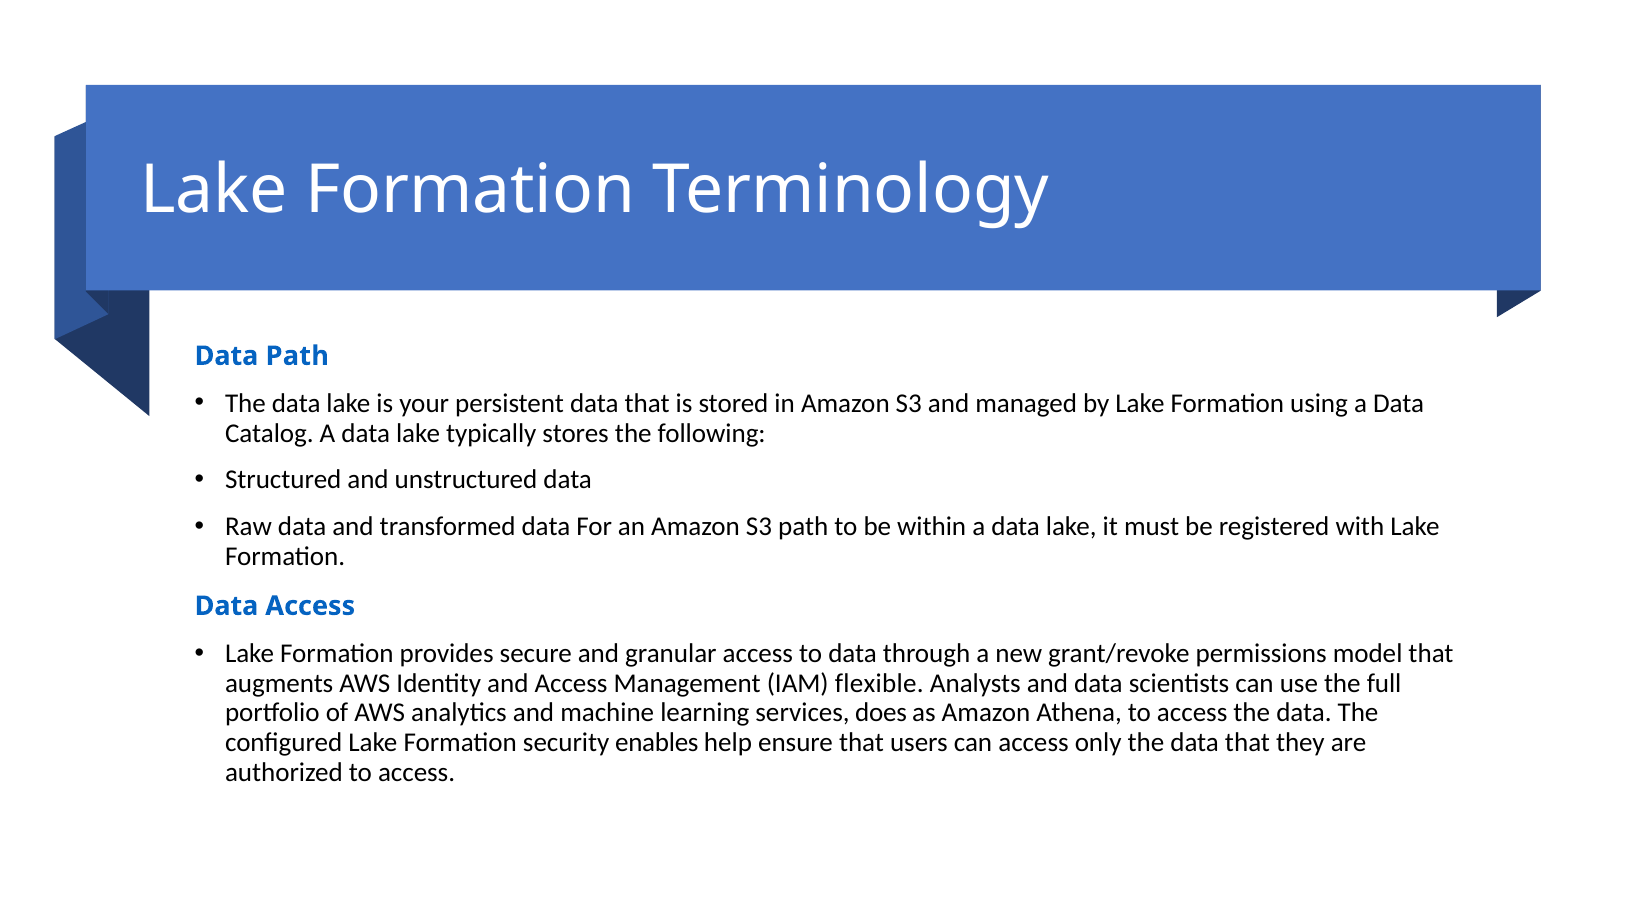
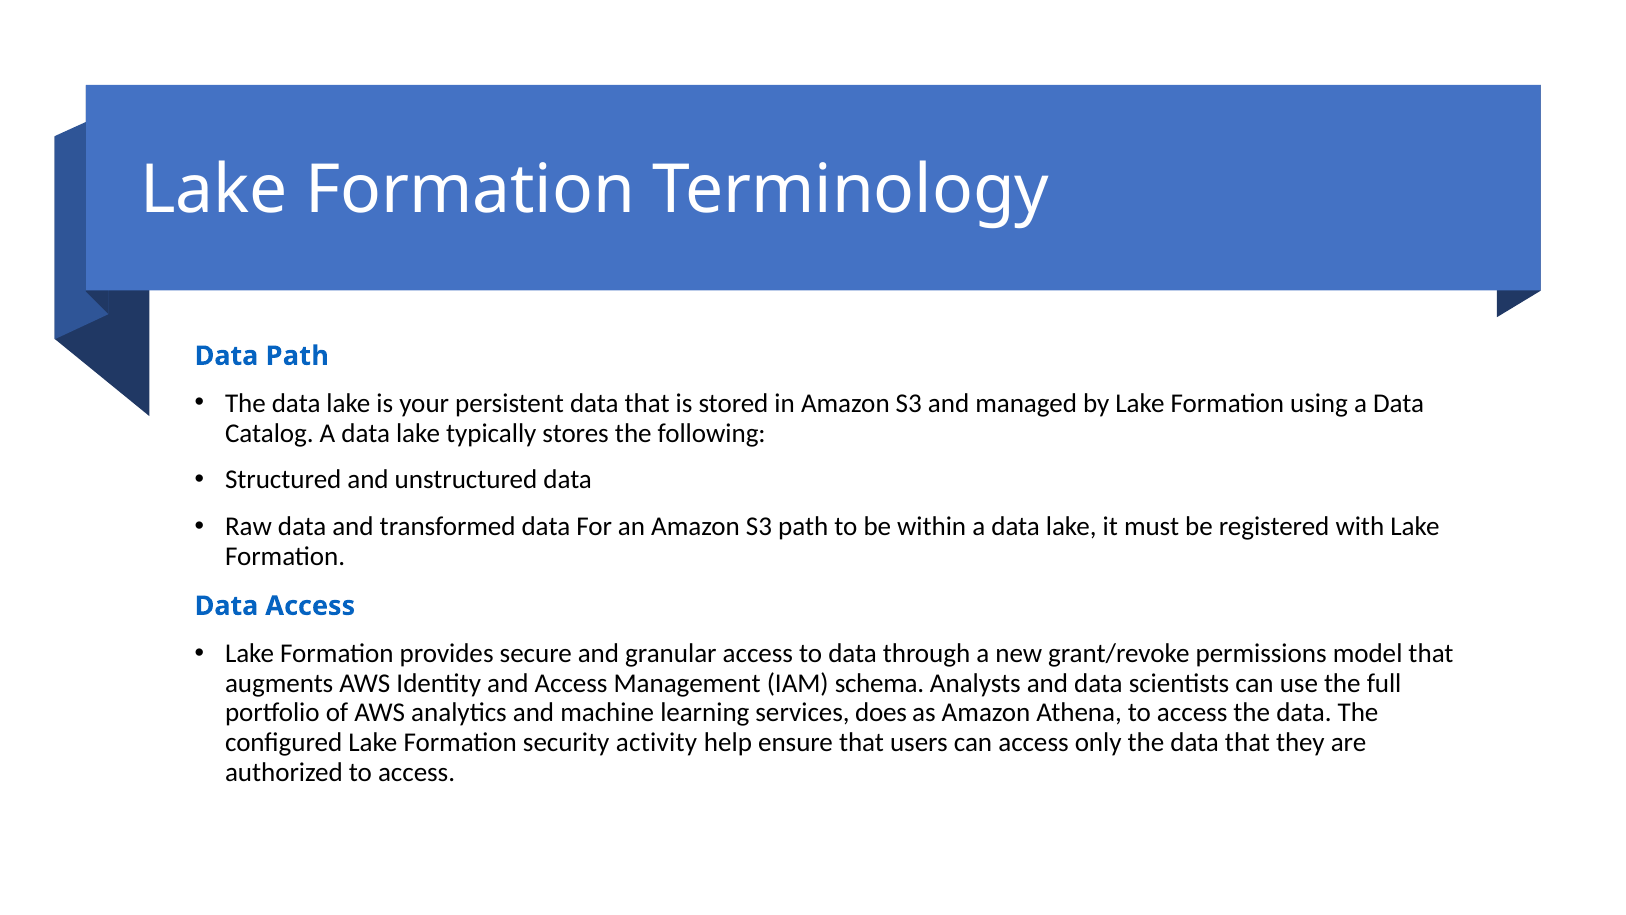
flexible: flexible -> schema (880, 683)
enables: enables -> activity (657, 743)
